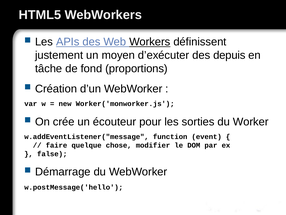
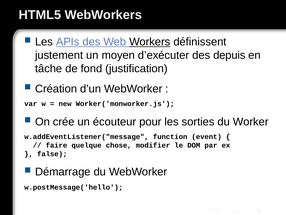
proportions: proportions -> justification (136, 69)
